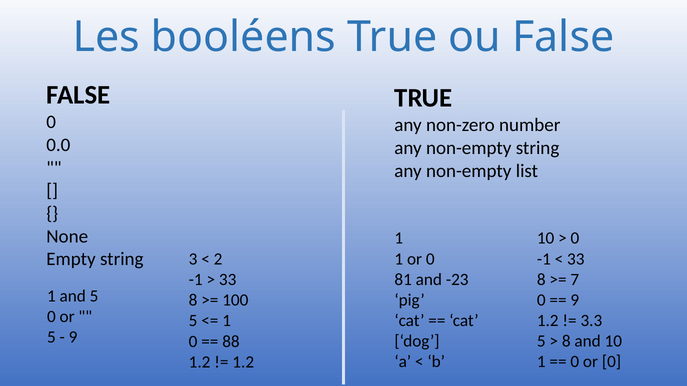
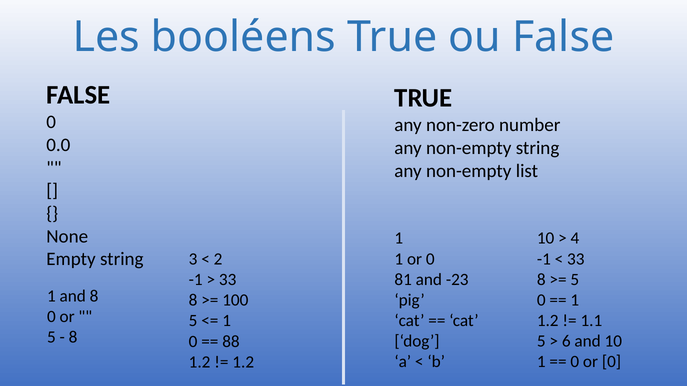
0: 0 -> 4 (575, 239)
7: 7 -> 5 (575, 280)
and 5: 5 -> 8 (94, 296)
9: 9 -> 1 (575, 300)
3.3: 3.3 -> 1.1 (591, 321)
9: 9 -> 8 (73, 338)
8: 8 -> 6 (566, 342)
